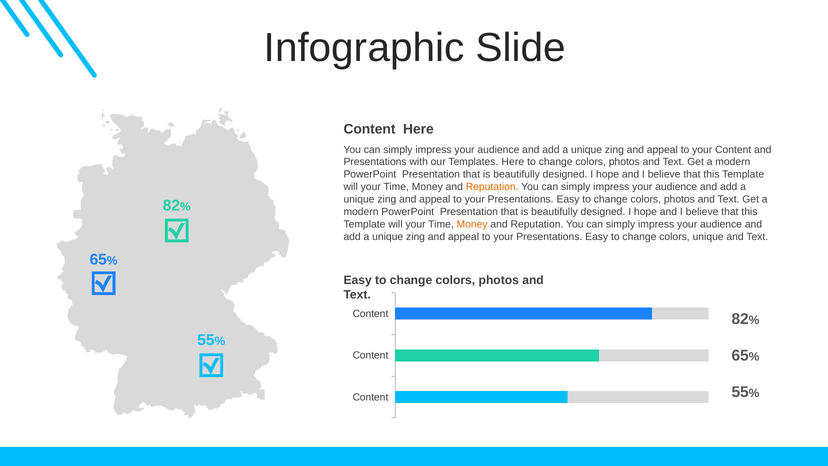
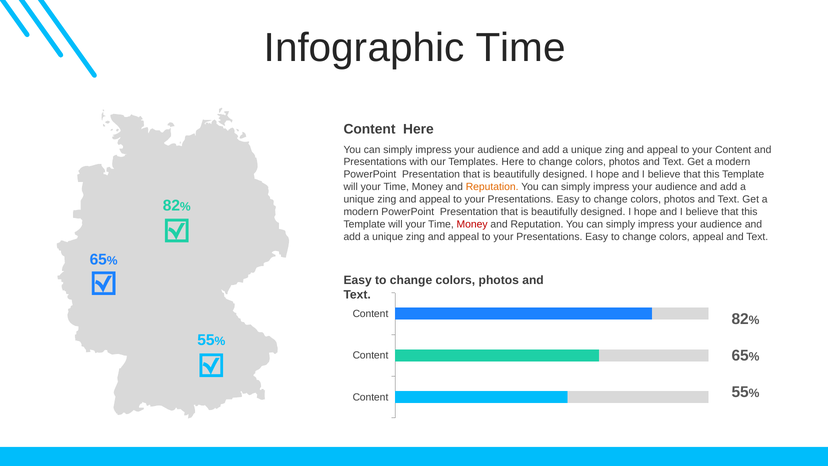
Infographic Slide: Slide -> Time (521, 48)
Money colour: orange -> red (472, 224)
colors unique: unique -> appeal (708, 237)
